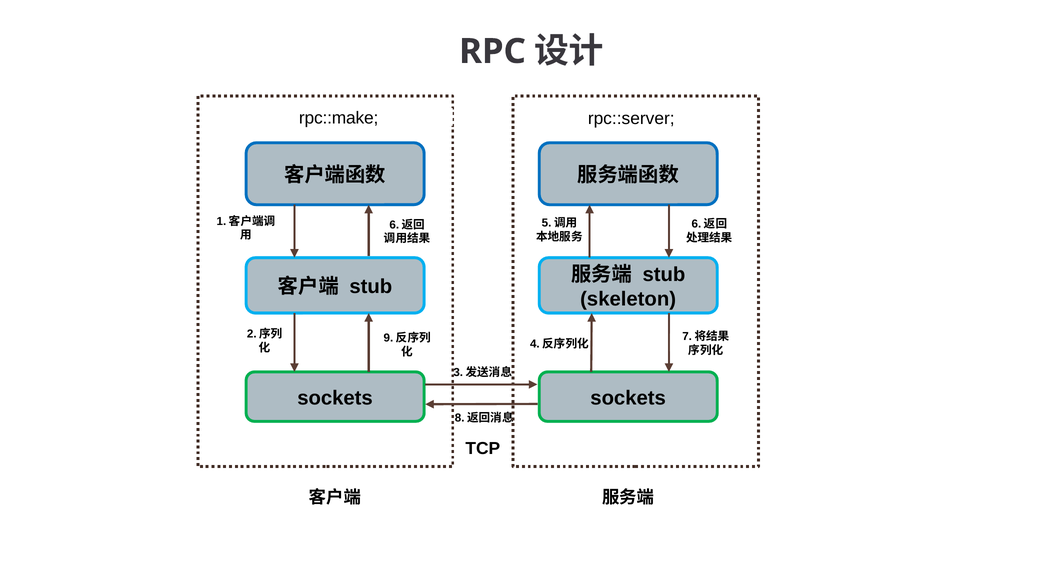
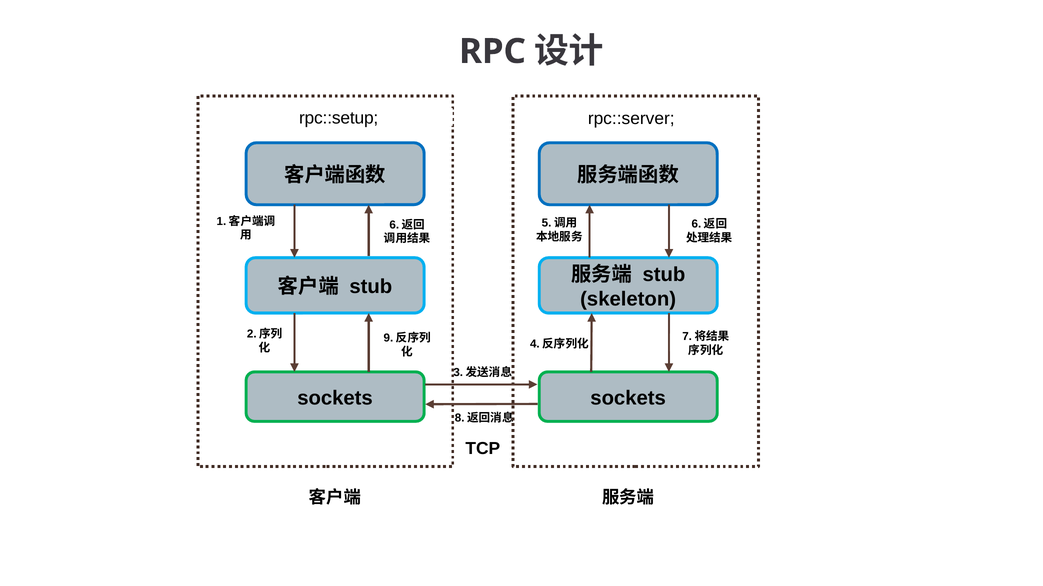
rpc::make: rpc::make -> rpc::setup (339, 118)
